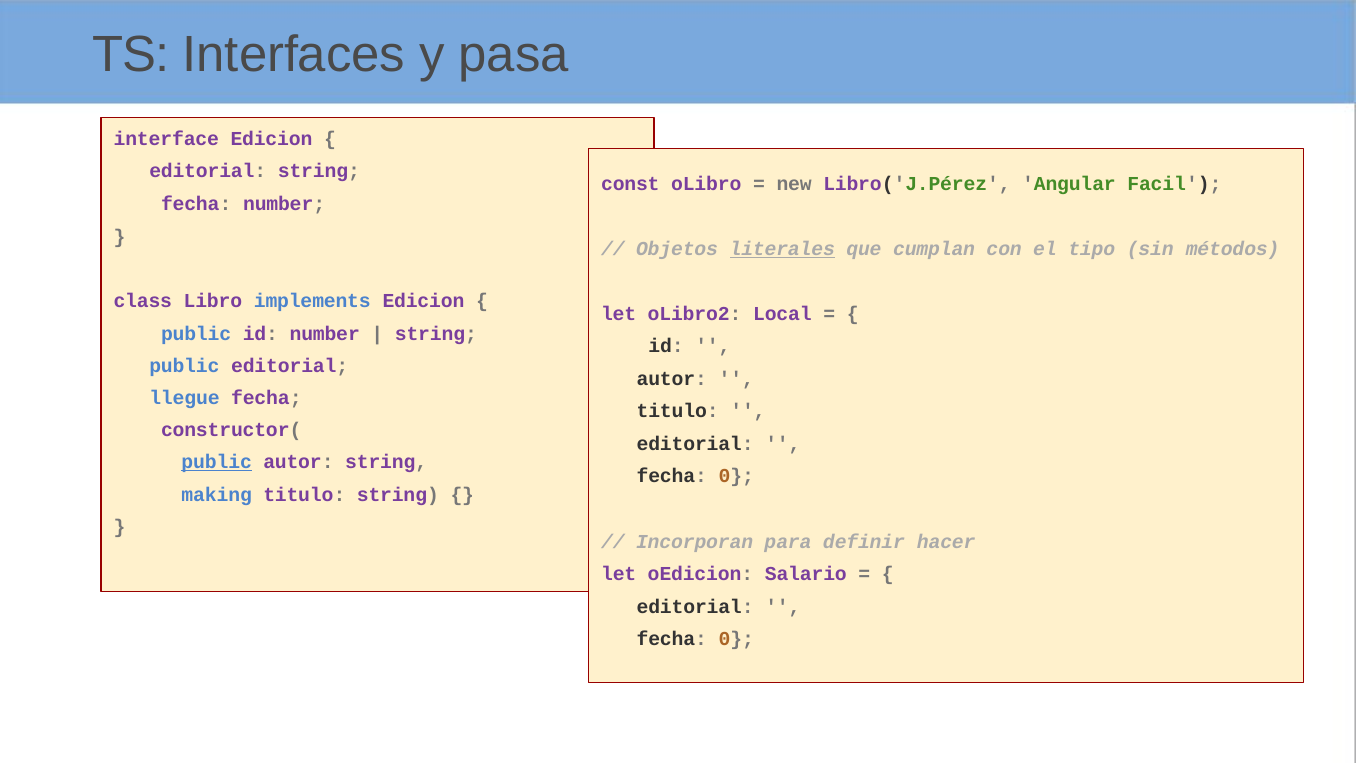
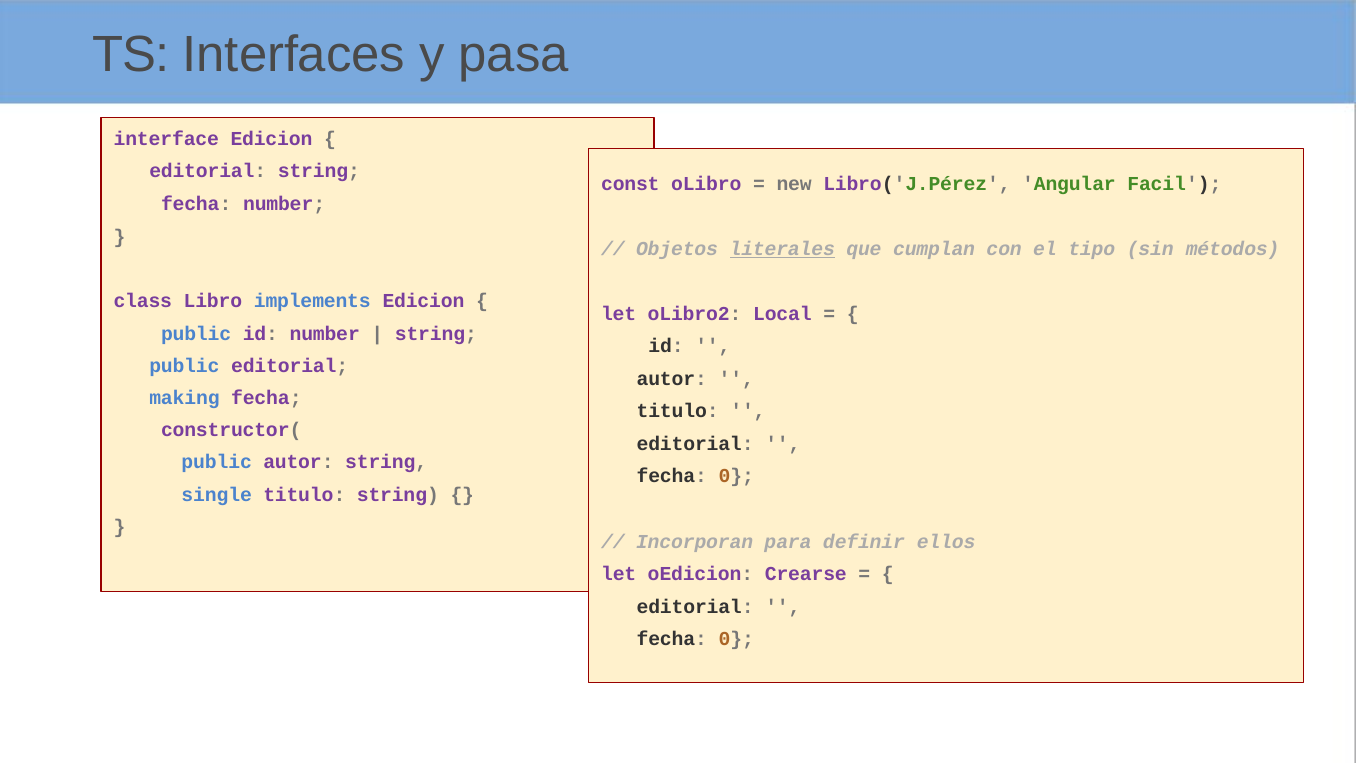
llegue: llegue -> making (184, 398)
public underline: present -> none (217, 462)
making: making -> single (217, 494)
hacer: hacer -> ellos (946, 541)
Salario: Salario -> Crearse (806, 574)
